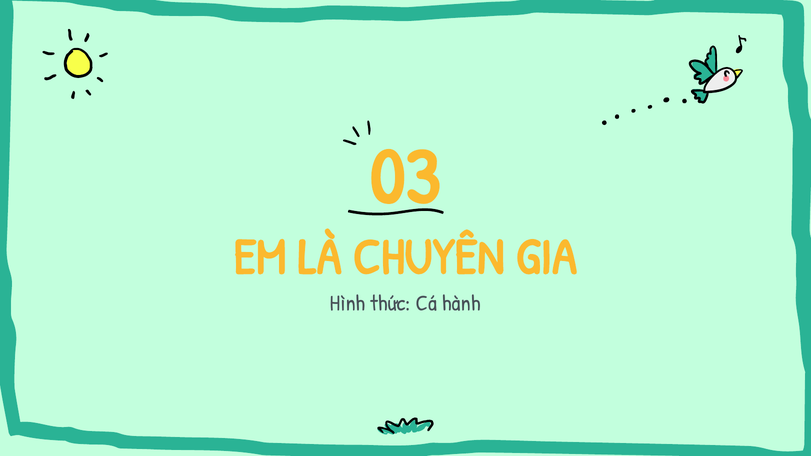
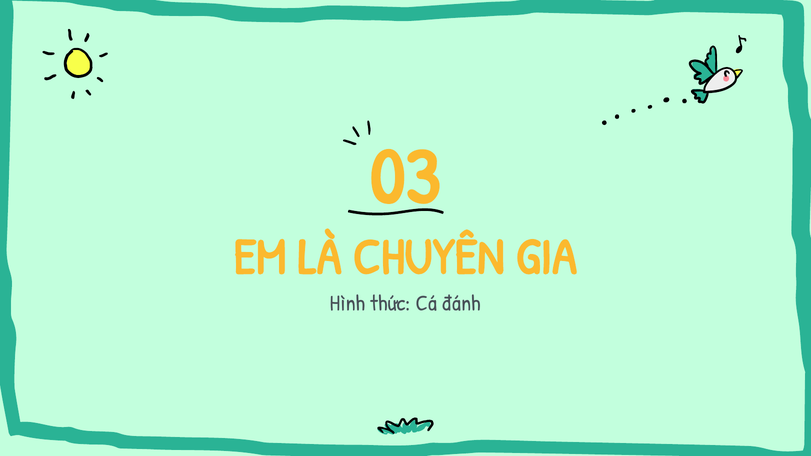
hành: hành -> đánh (462, 303)
